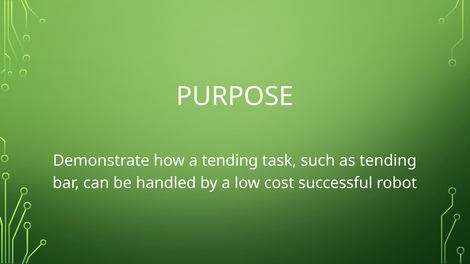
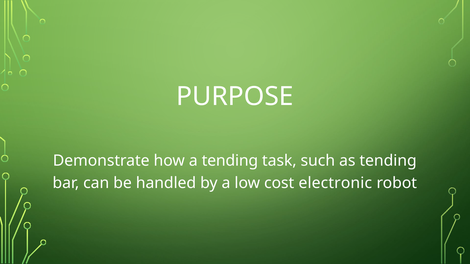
successful: successful -> electronic (335, 183)
